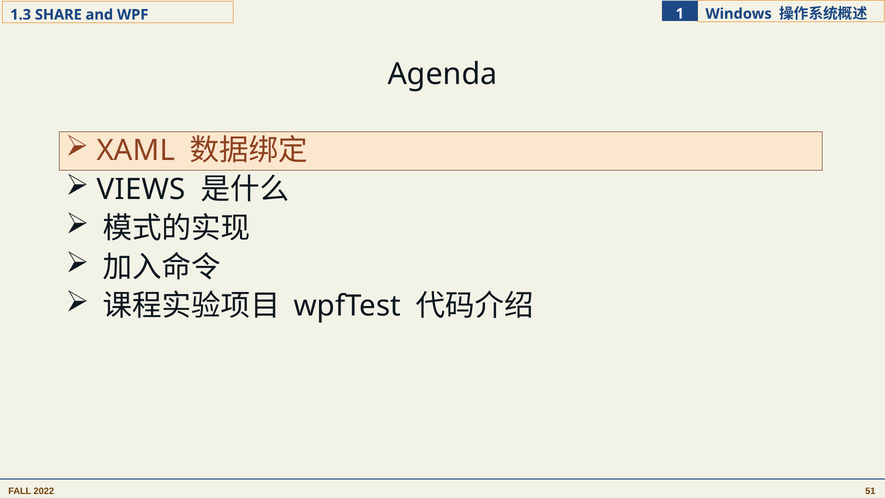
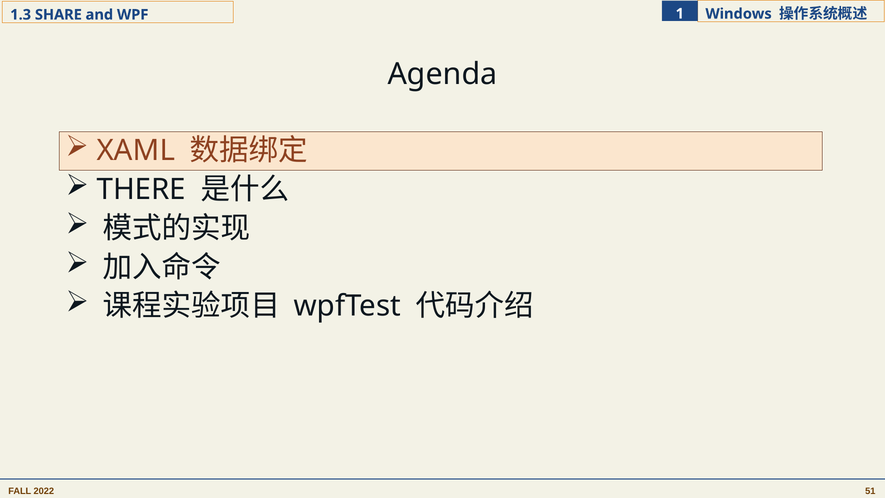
VIEWS: VIEWS -> THERE (141, 190)
